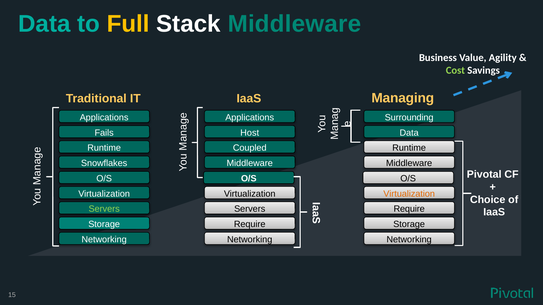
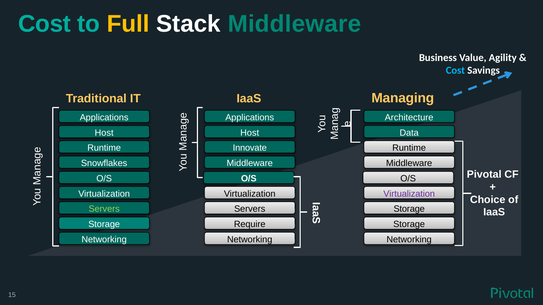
Data: Data -> Cost (44, 24)
Cost colour: light green -> light blue (455, 70)
Surrounding: Surrounding -> Architecture (409, 118)
Fails: Fails -> Host (104, 133)
Coupled: Coupled -> Innovate (250, 148)
Virtualization colour: orange -> purple (409, 194)
Require: Require -> Storage (409, 209)
